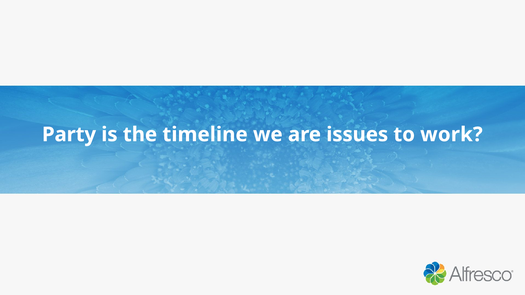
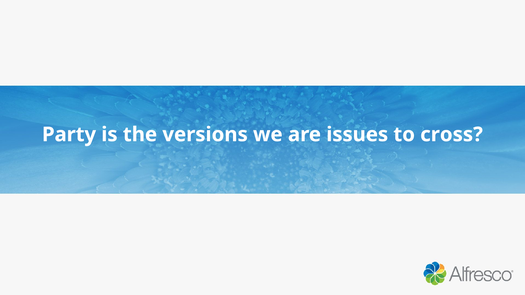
timeline: timeline -> versions (205, 135)
work: work -> cross (452, 135)
